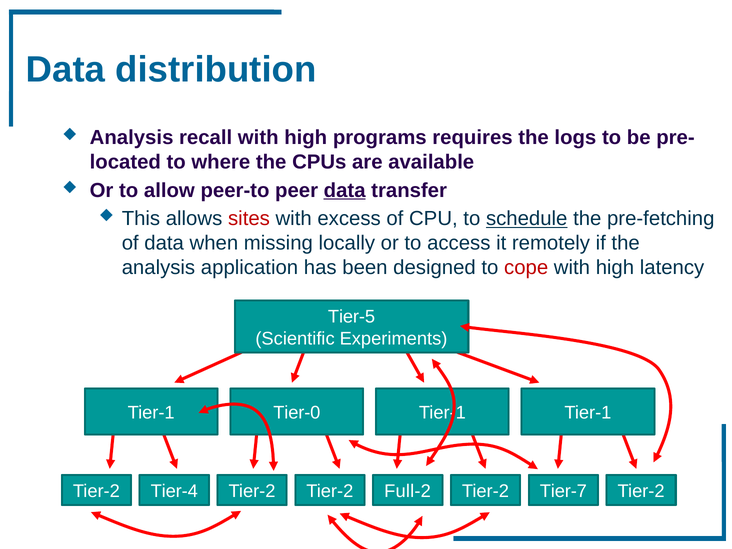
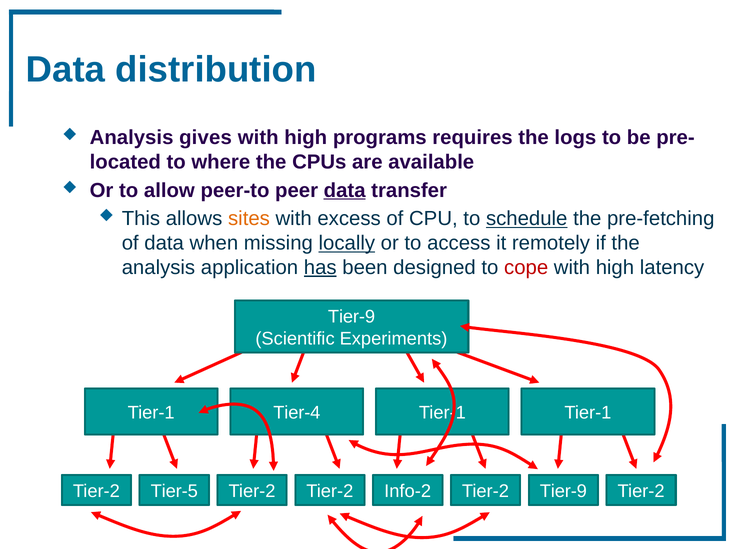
recall: recall -> gives (206, 137)
sites colour: red -> orange (249, 219)
locally underline: none -> present (347, 243)
has underline: none -> present (320, 268)
Tier-5: Tier-5 -> Tier-9 (352, 317)
Tier-0: Tier-0 -> Tier-4 (297, 413)
Tier-4: Tier-4 -> Tier-5 (174, 491)
Full-2: Full-2 -> Info-2 (408, 491)
Tier-2 Tier-7: Tier-7 -> Tier-9 (563, 491)
